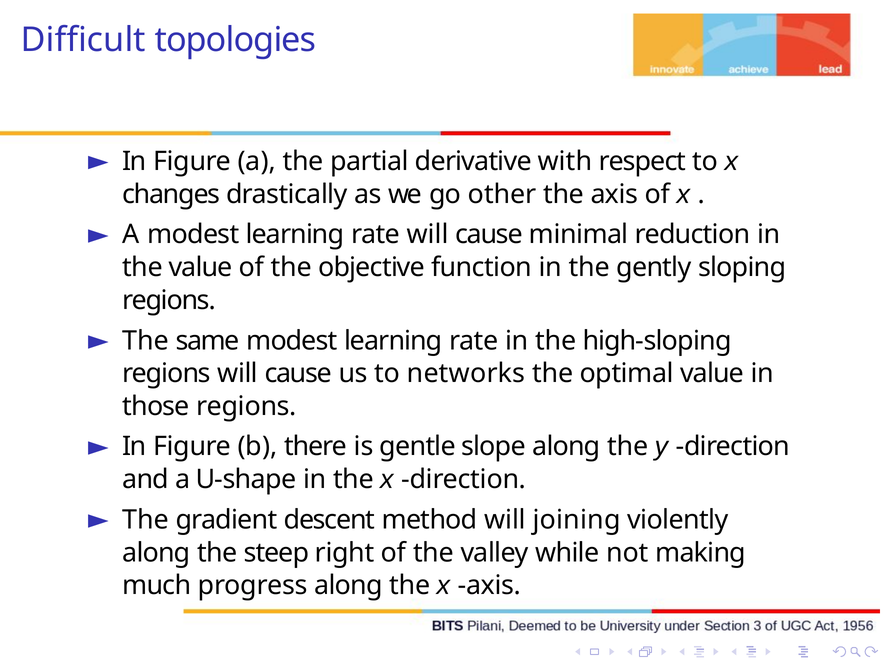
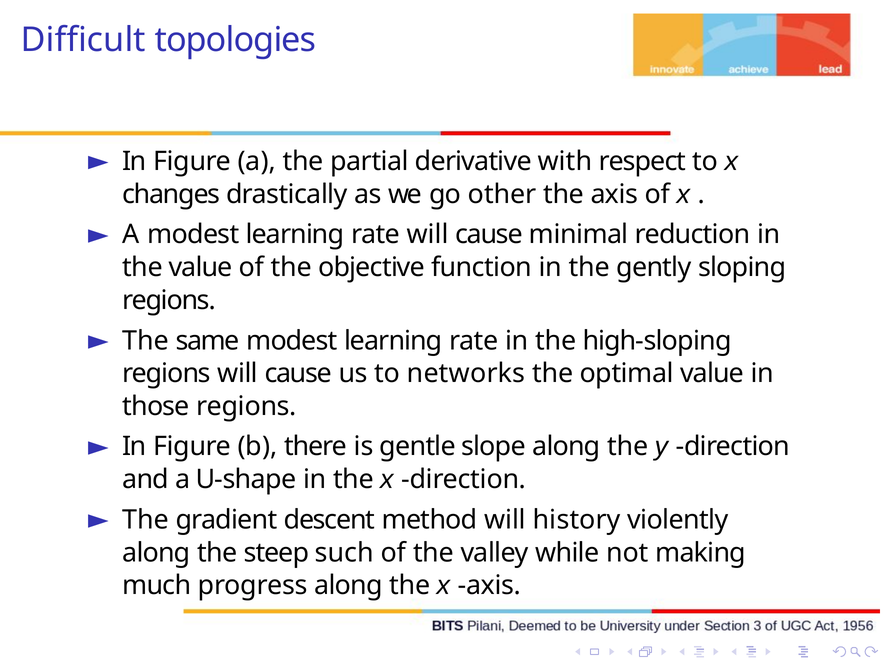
joining: joining -> history (577, 520)
right: right -> such (344, 553)
